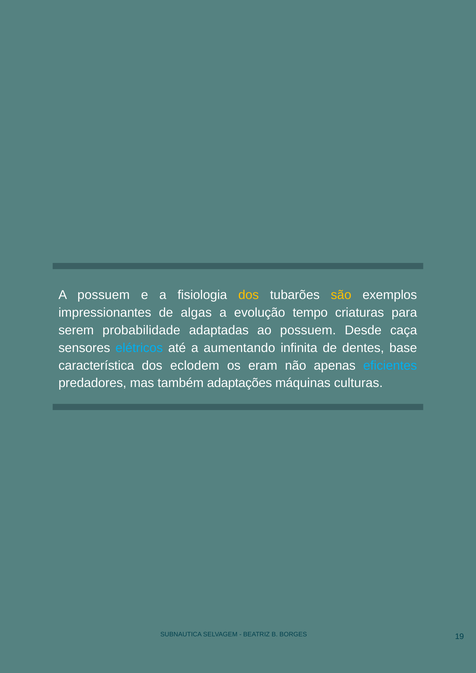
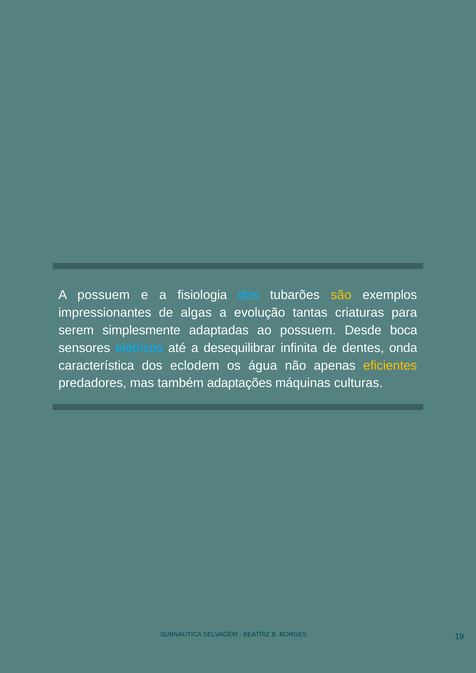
dos colour: yellow -> light blue (249, 295)
tempo: tempo -> tantas (310, 313)
probabilidade: probabilidade -> simplesmente (141, 330)
caça: caça -> boca (404, 330)
aumentando: aumentando -> desequilibrar (240, 348)
base: base -> onda (403, 348)
eram: eram -> água (263, 366)
eficientes colour: light blue -> yellow (390, 366)
